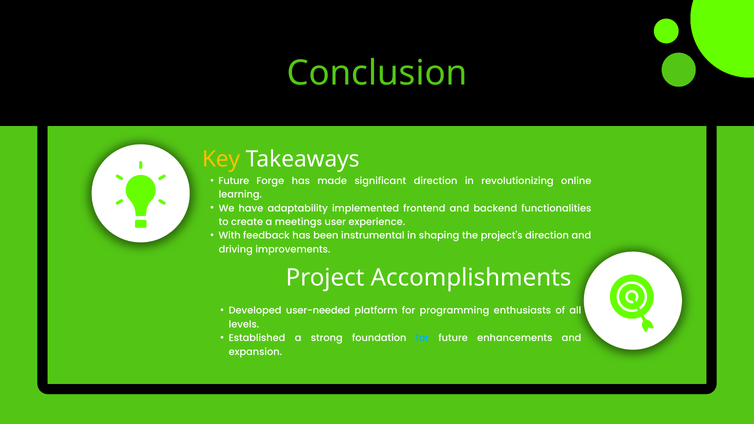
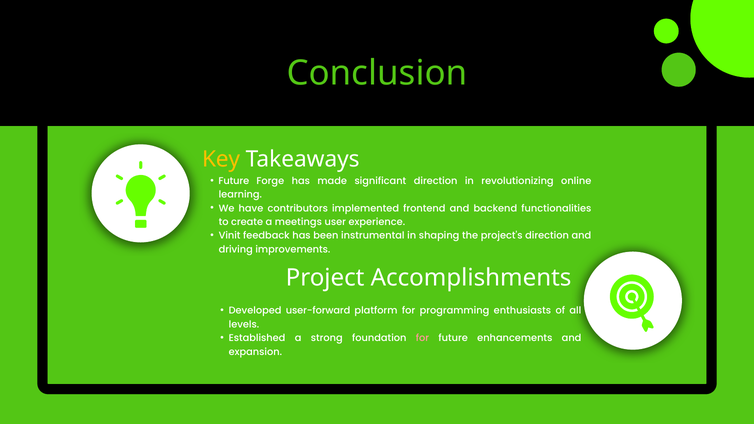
adaptability: adaptability -> contributors (298, 208)
With: With -> Vinit (230, 236)
user-needed: user-needed -> user-forward (318, 311)
for colour: light blue -> pink (422, 338)
